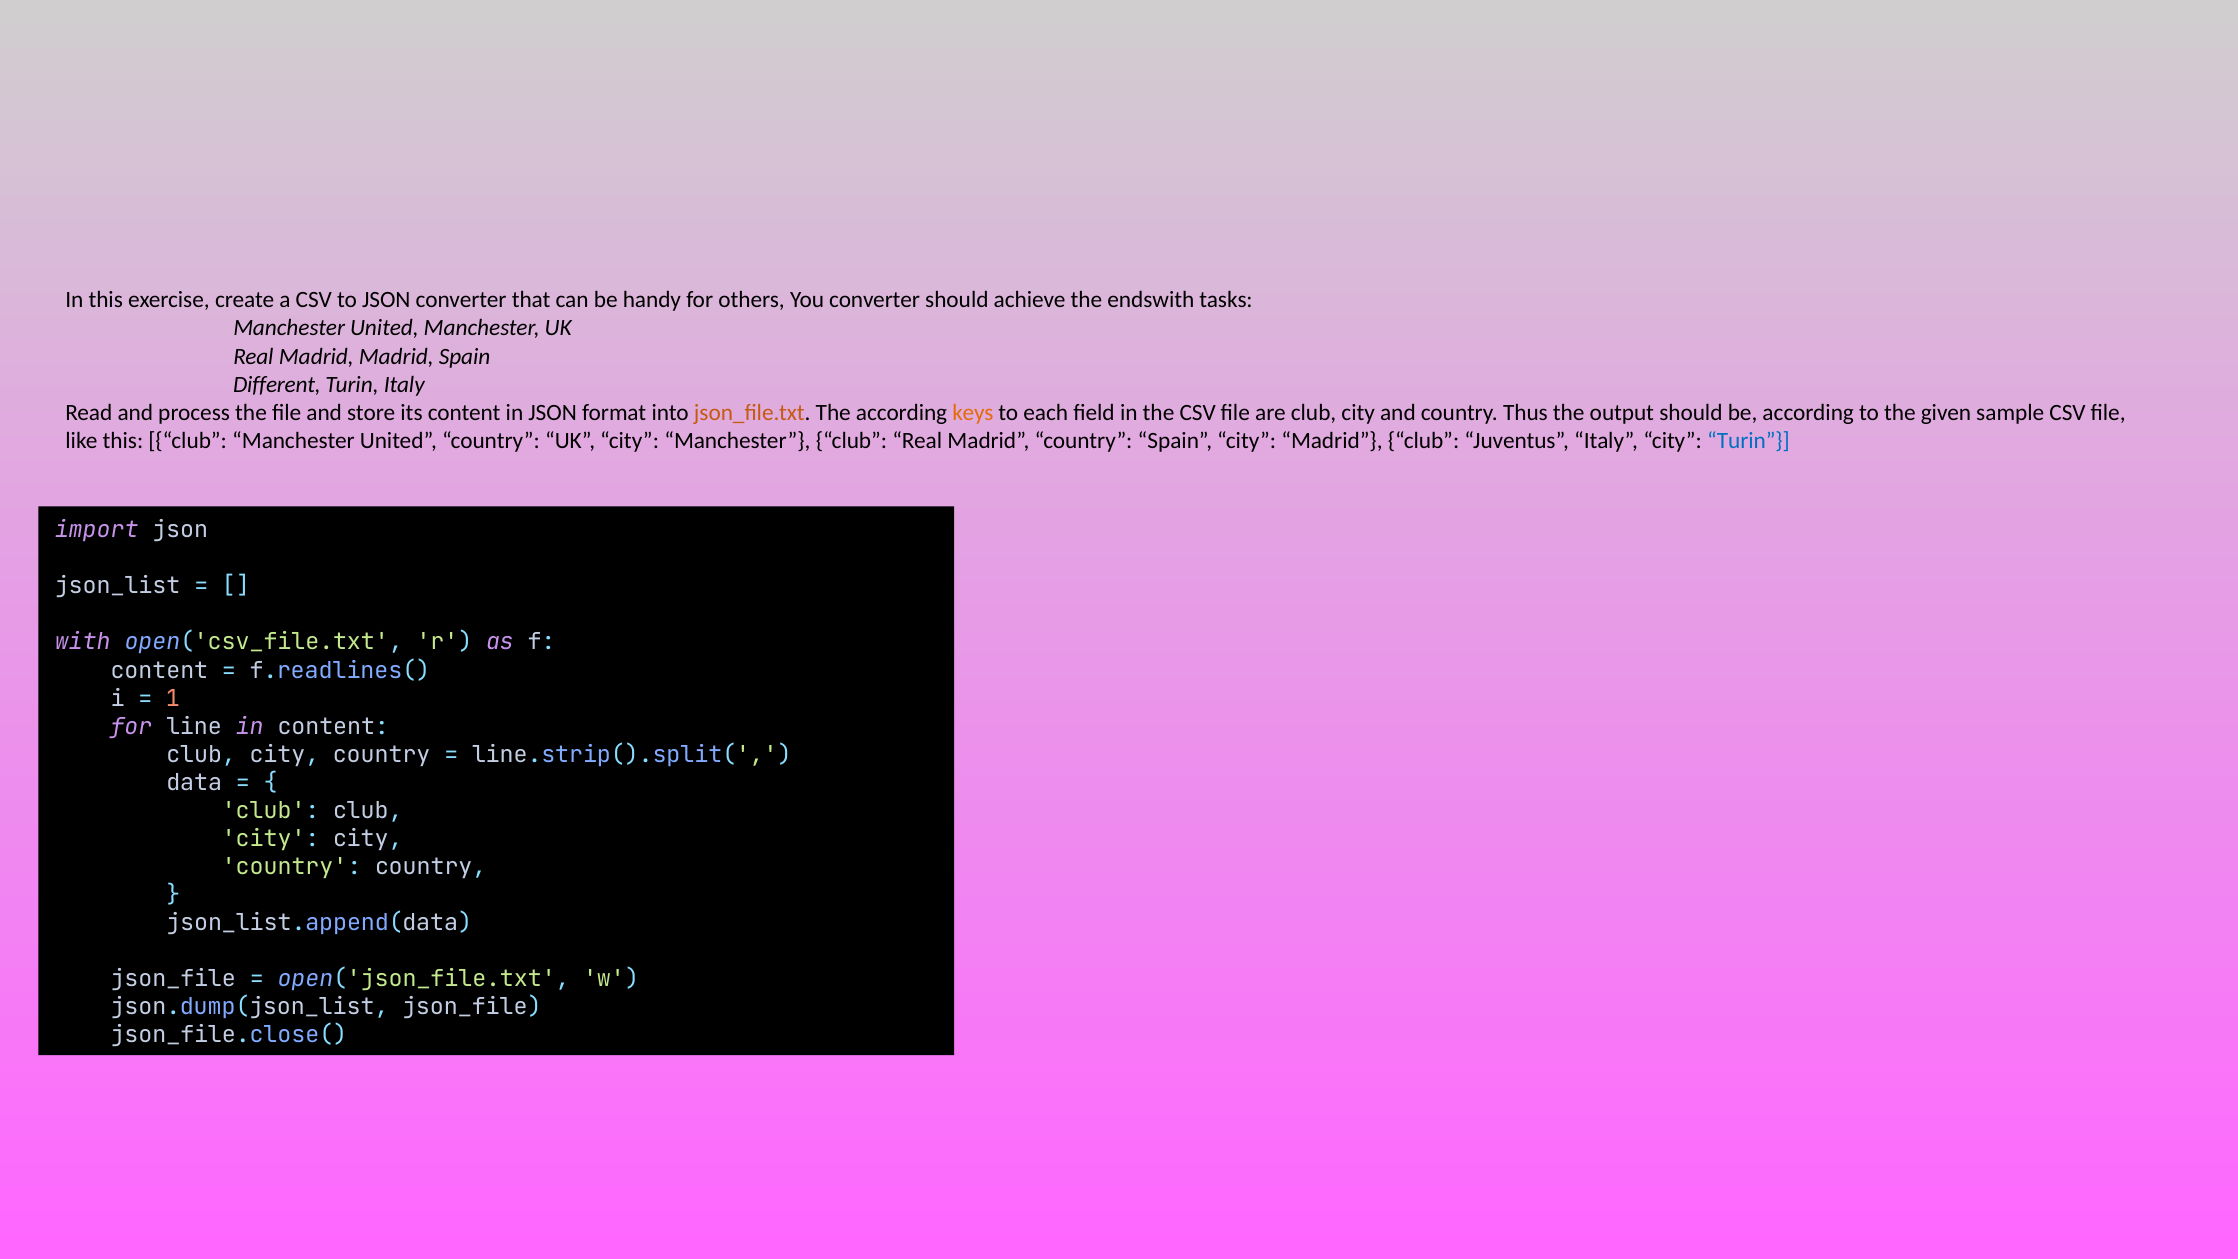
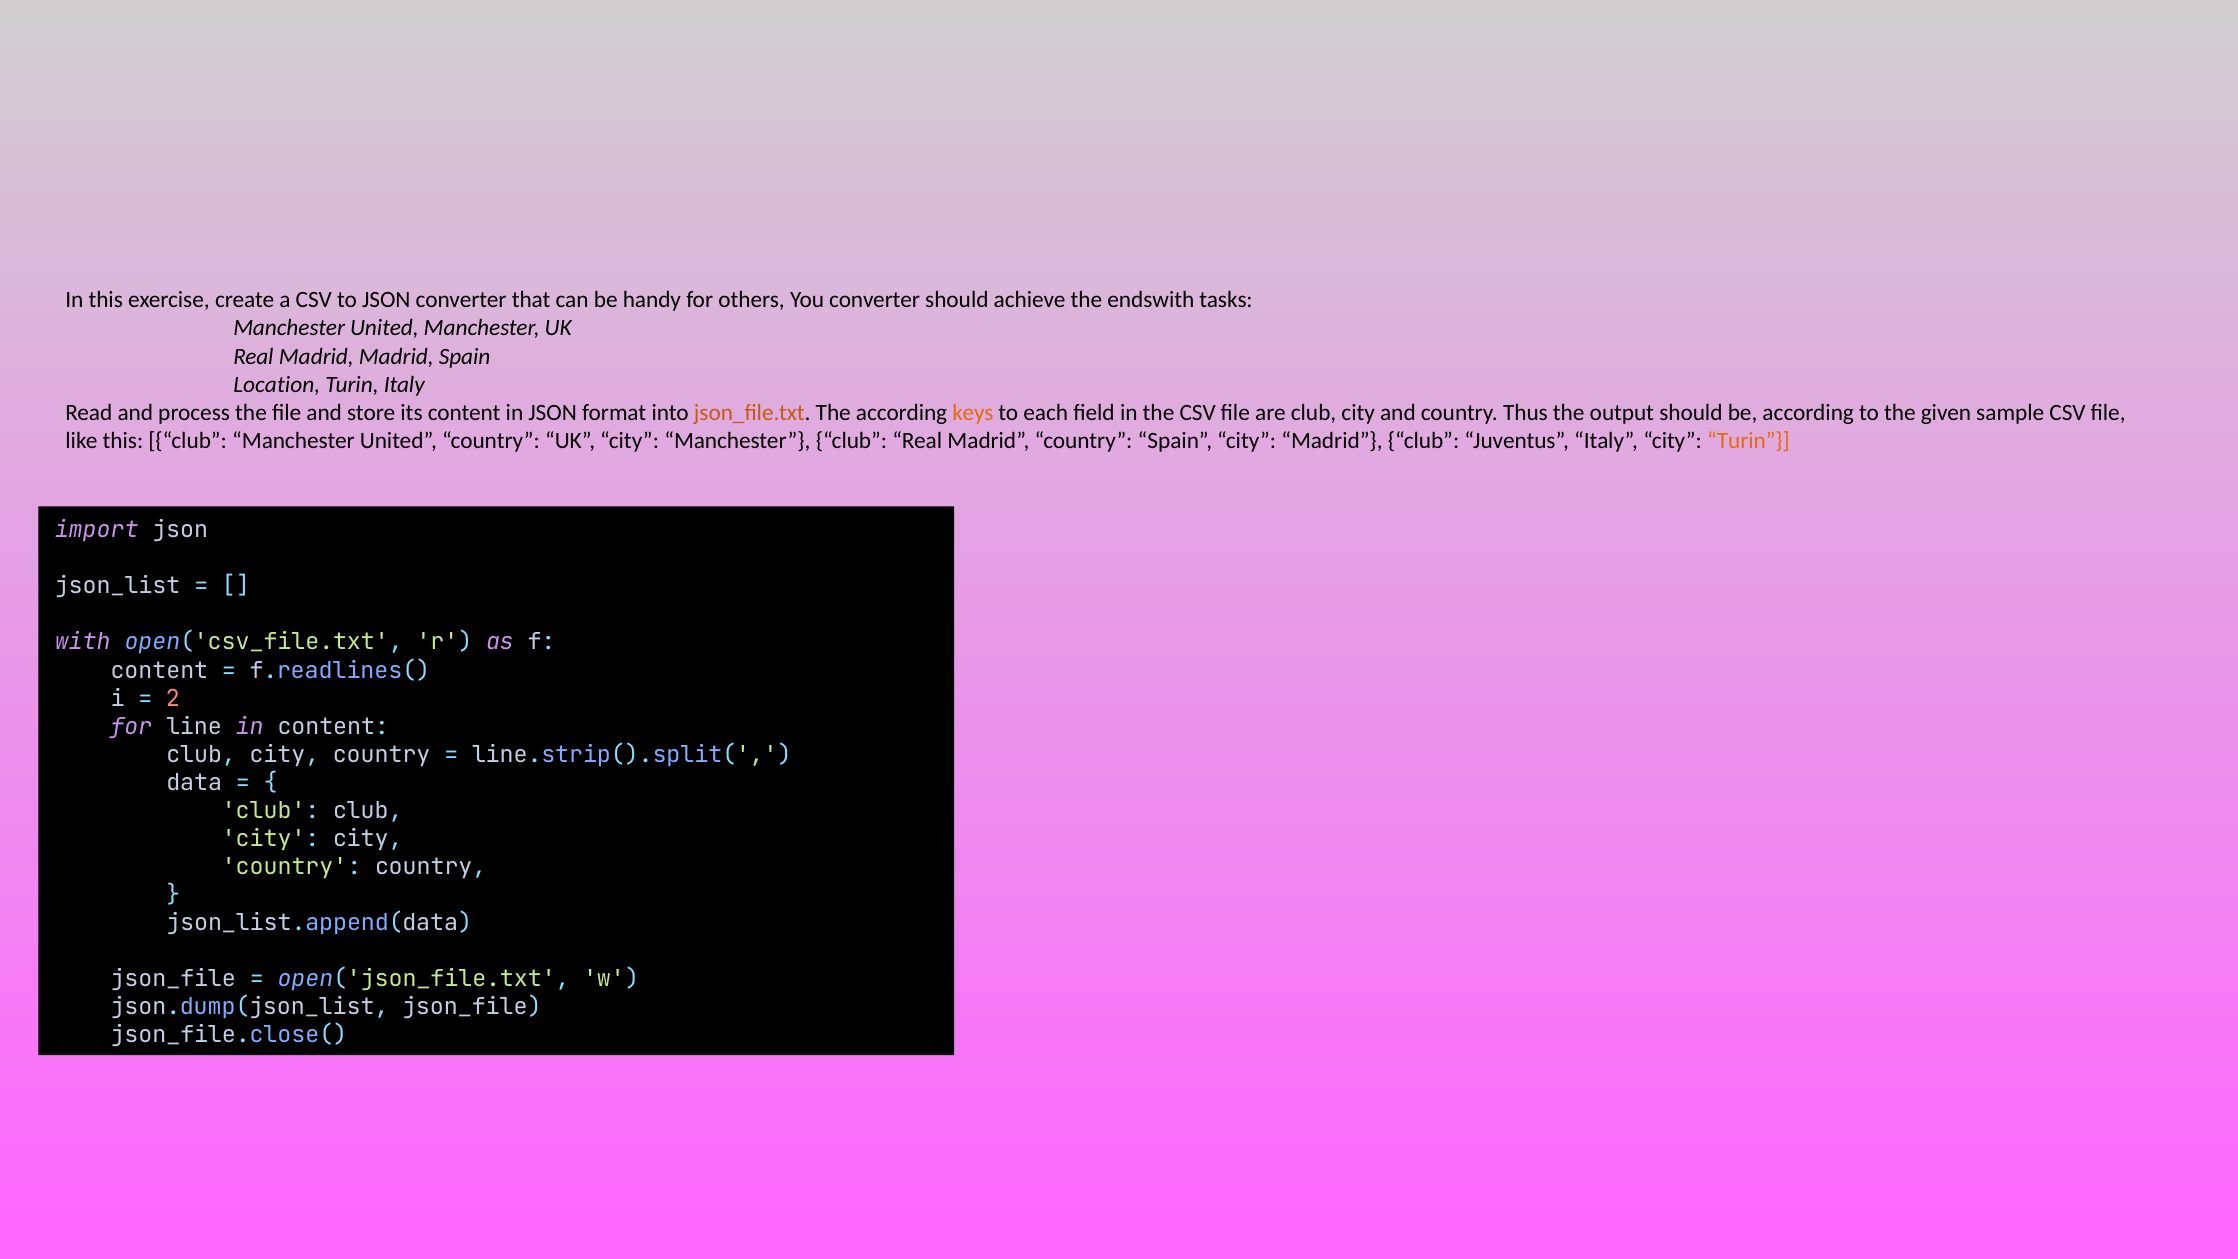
Different: Different -> Location (277, 384)
Turin colour: blue -> orange (1748, 440)
1: 1 -> 2 (173, 698)
